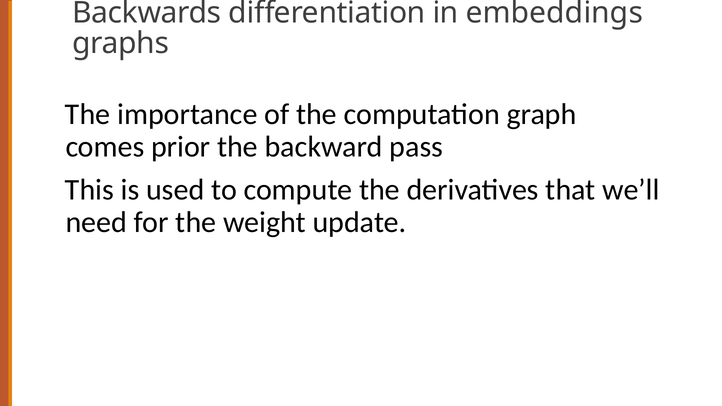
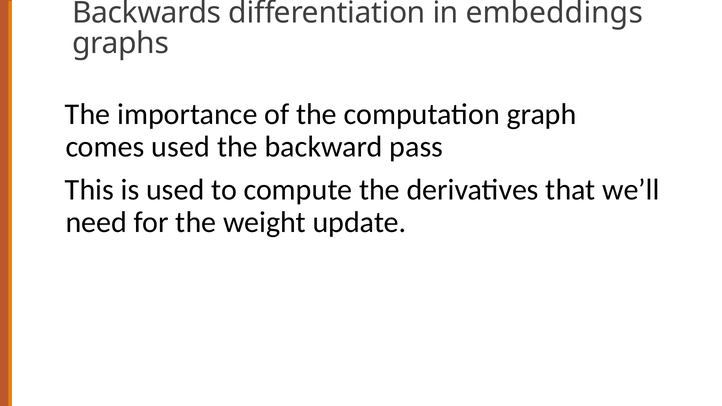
comes prior: prior -> used (181, 147)
